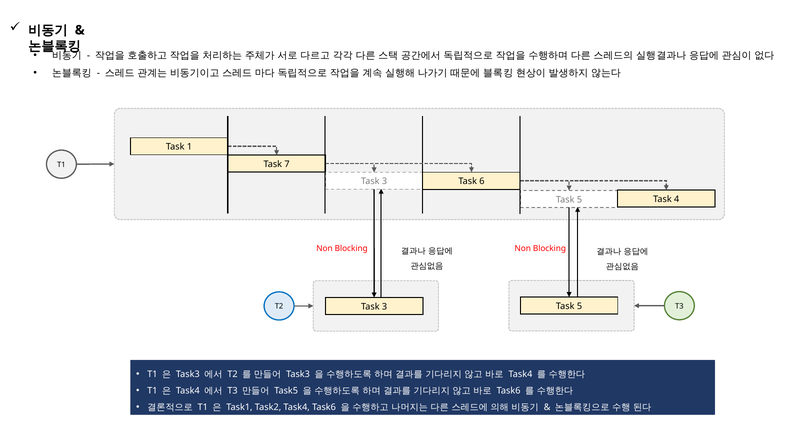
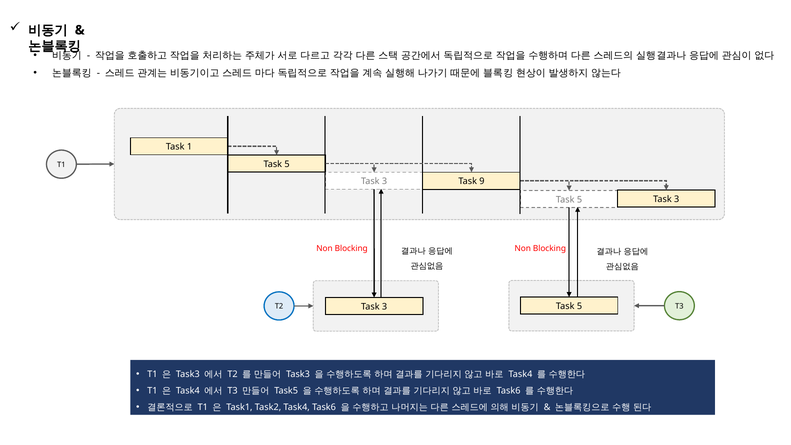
T1 Task 7: 7 -> 5 (287, 164)
6: 6 -> 9 (482, 181)
4: 4 -> 3 (677, 199)
